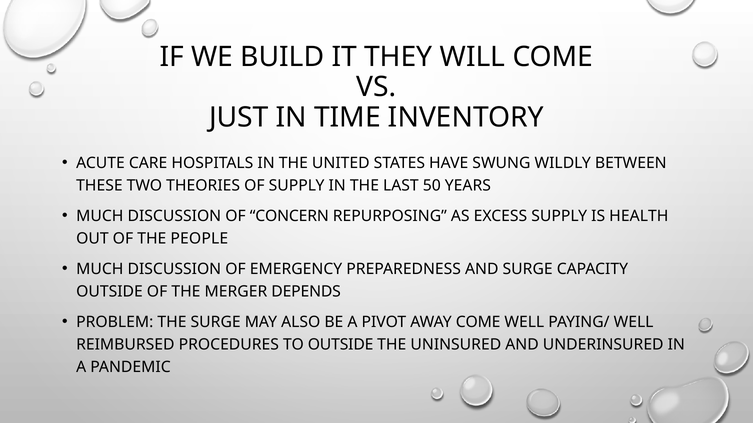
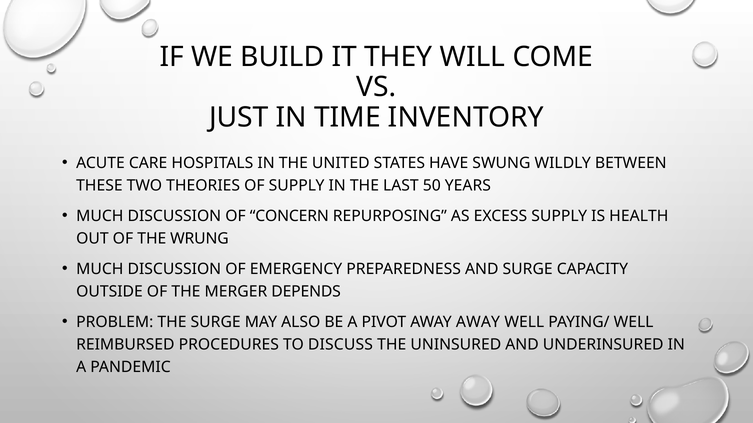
PEOPLE: PEOPLE -> WRUNG (199, 239)
AWAY COME: COME -> AWAY (478, 322)
TO OUTSIDE: OUTSIDE -> DISCUSS (340, 345)
